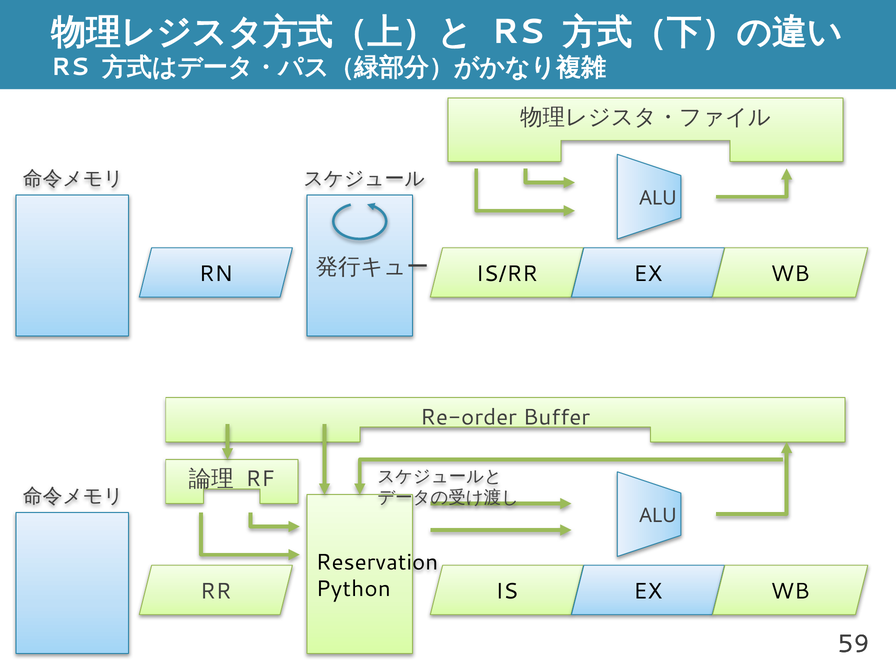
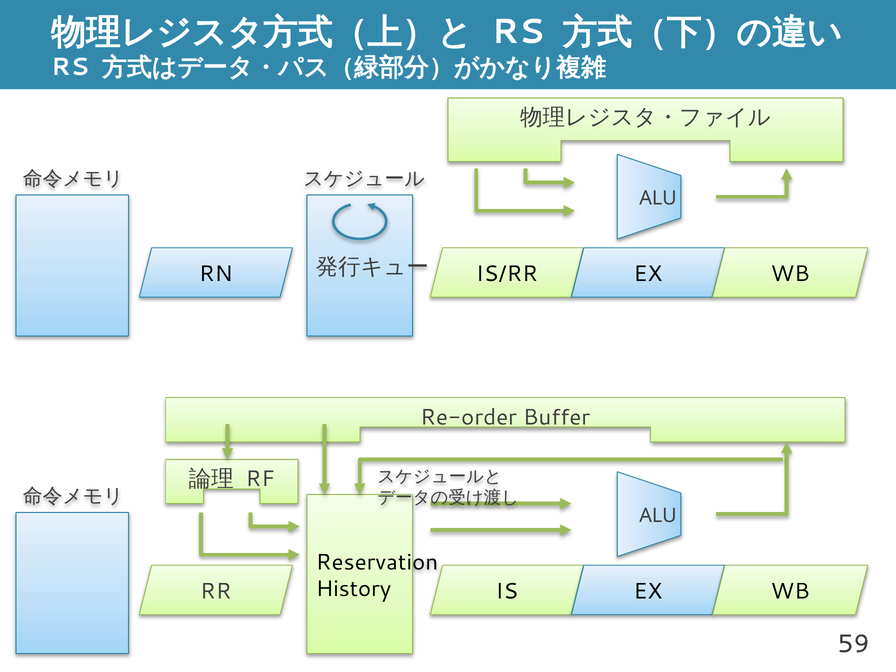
Python: Python -> History (354, 589)
